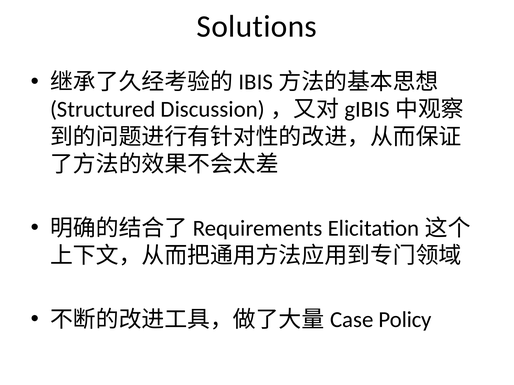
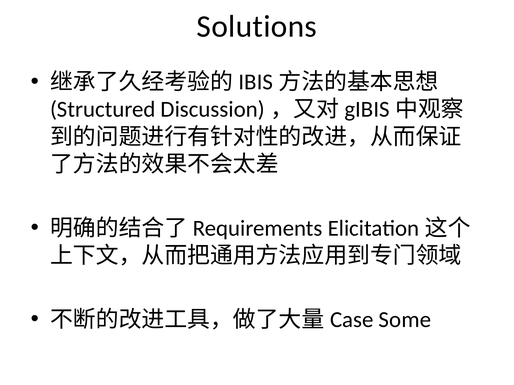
Policy: Policy -> Some (405, 320)
